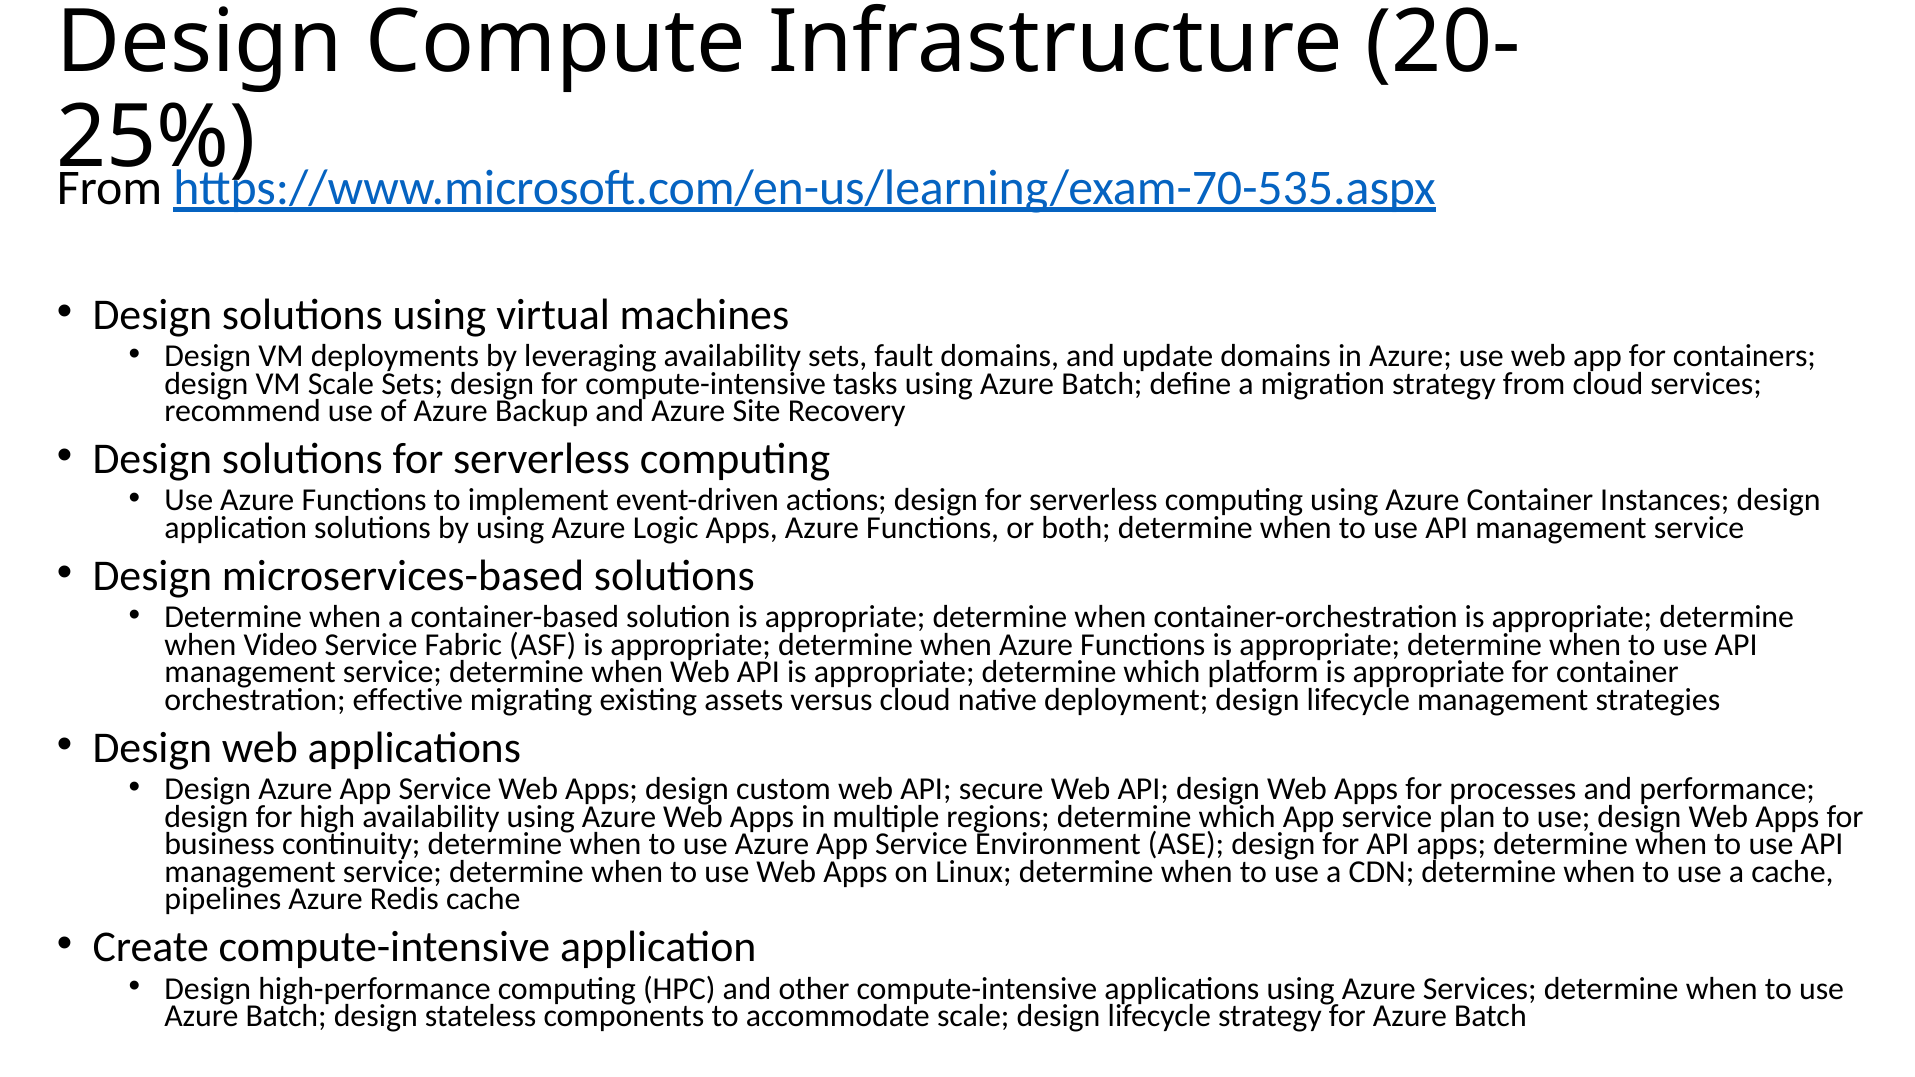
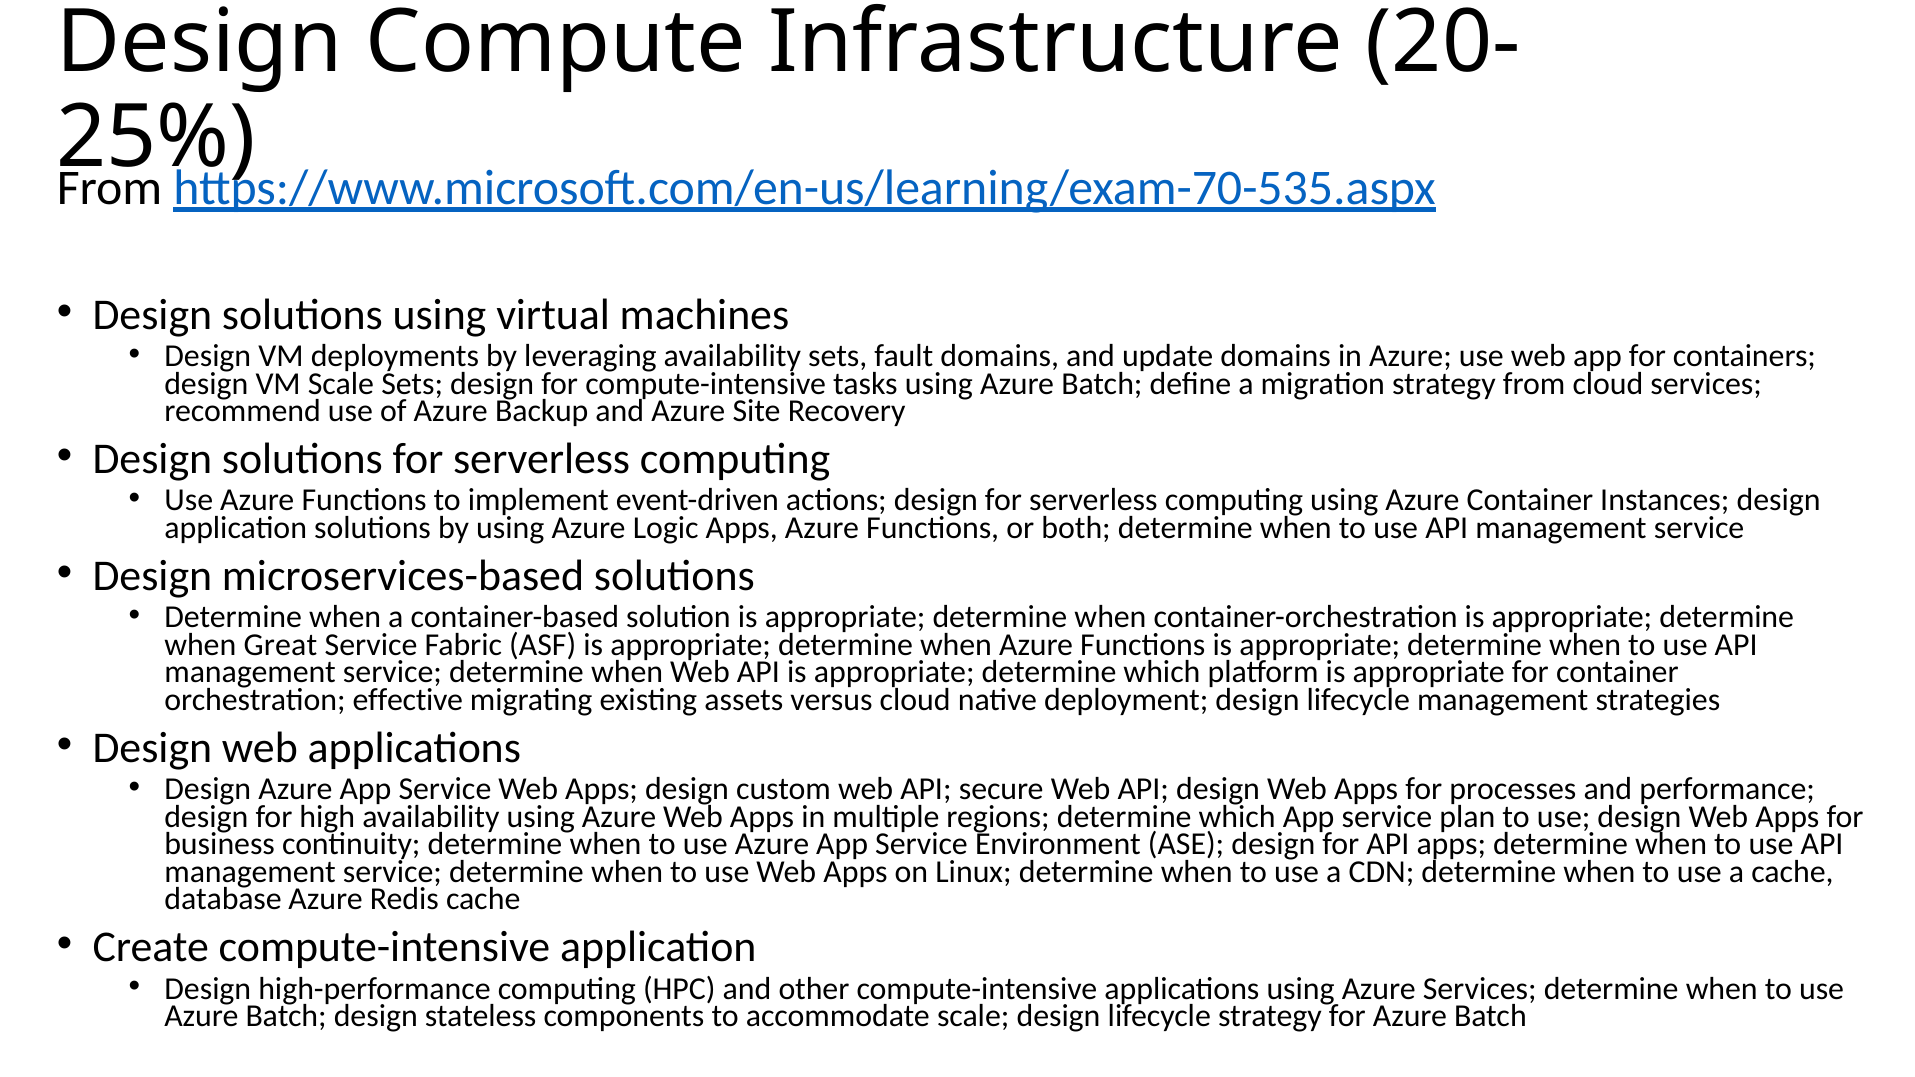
Video: Video -> Great (280, 645)
pipelines: pipelines -> database (223, 899)
